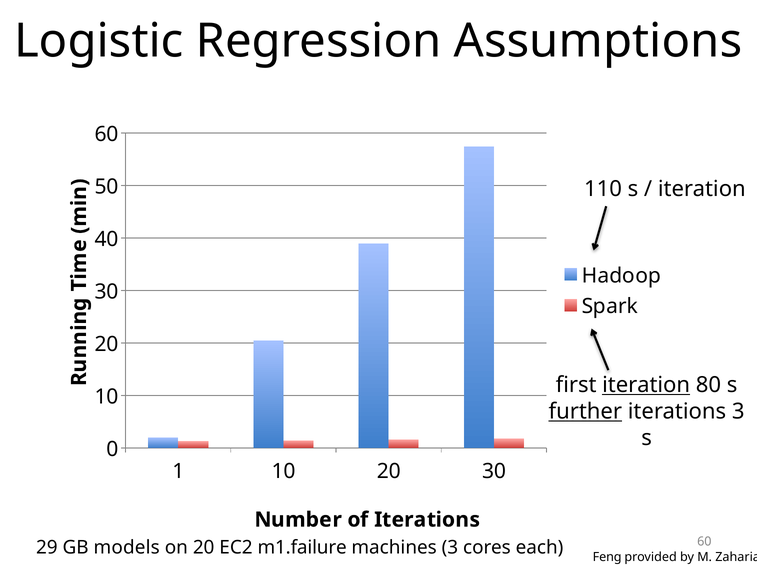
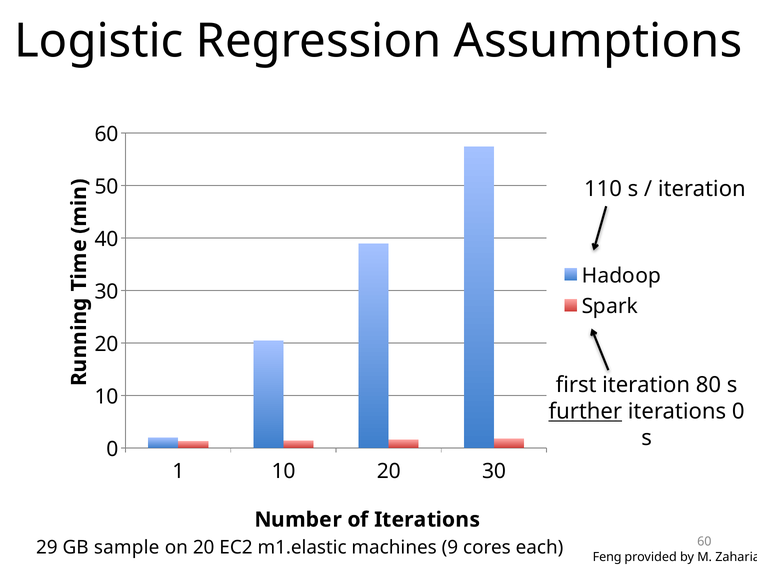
iteration underline: present -> none (646, 385)
iterations 3: 3 -> 0 (738, 411)
models: models -> sample (127, 547)
m1.failure: m1.failure -> m1.elastic (302, 547)
machines 3: 3 -> 9 (450, 547)
